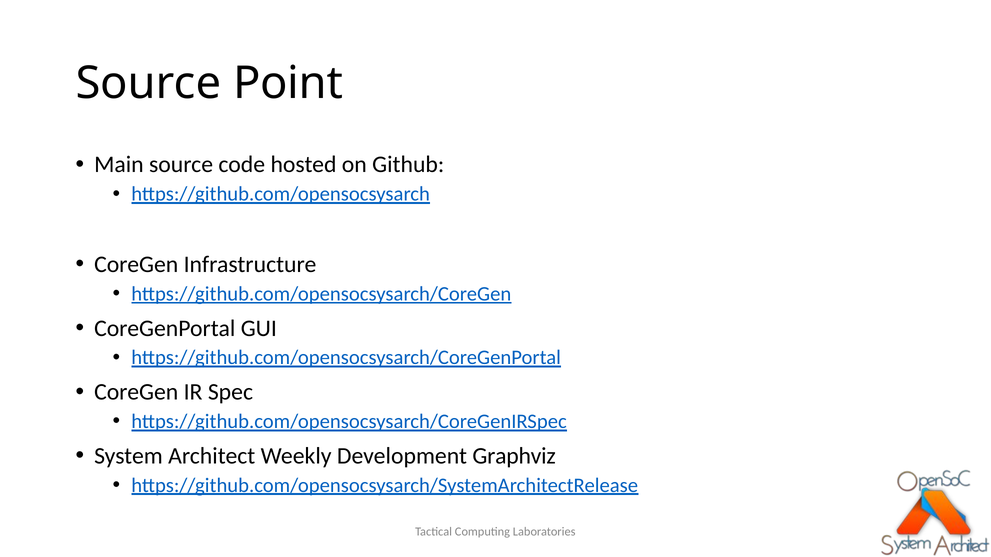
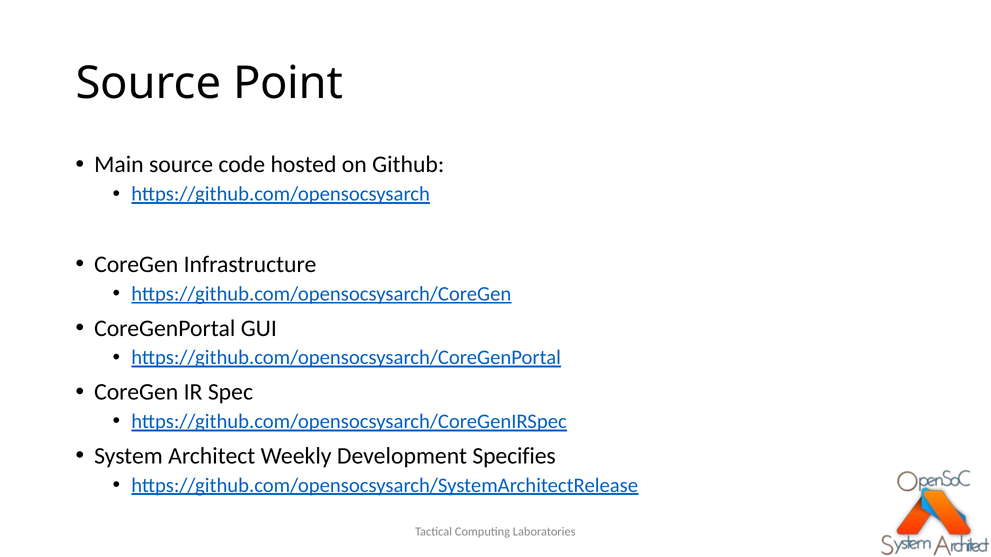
Graphviz: Graphviz -> Specifies (514, 456)
